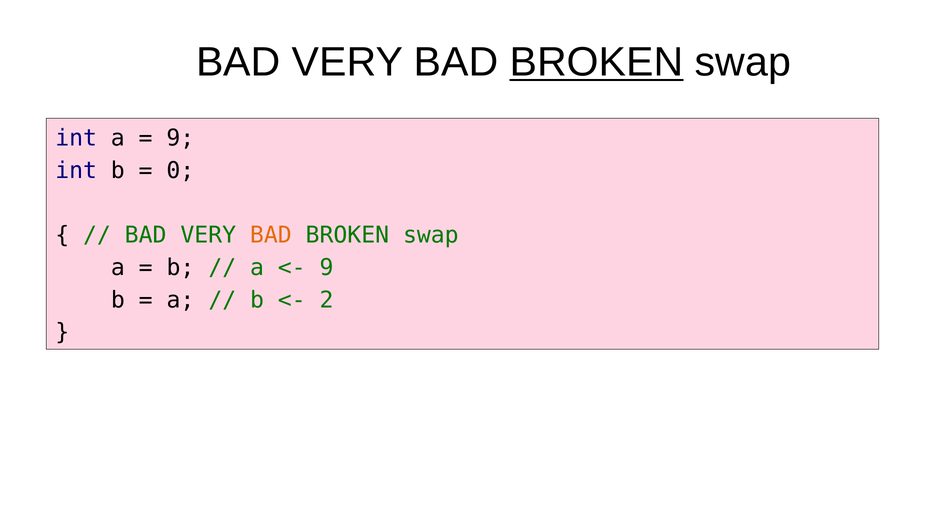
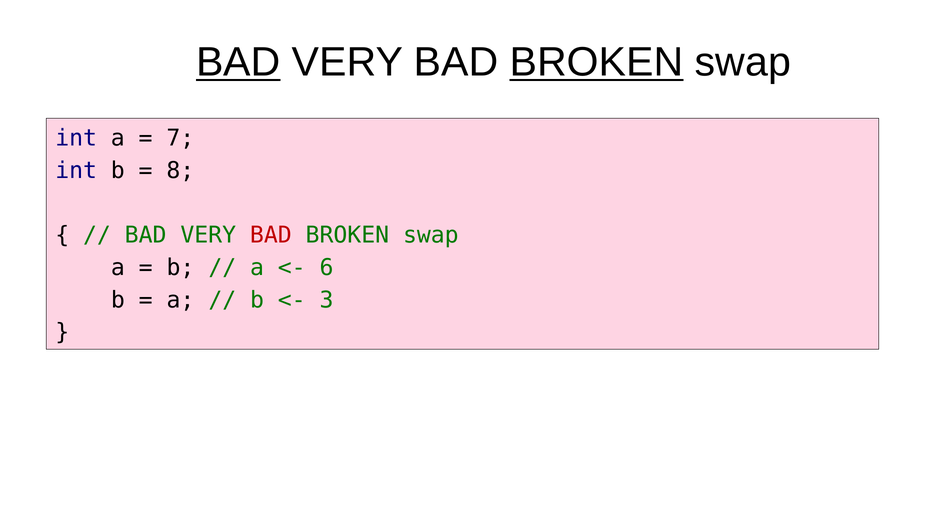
BAD underline: none -> present (238, 62)
9: 9 -> 7 (180, 138)
0: 0 -> 8 (180, 171)
BAD colour: orange -> red (271, 235)
9: 9 -> 6 (327, 268)
2: 2 -> 3 (327, 300)
